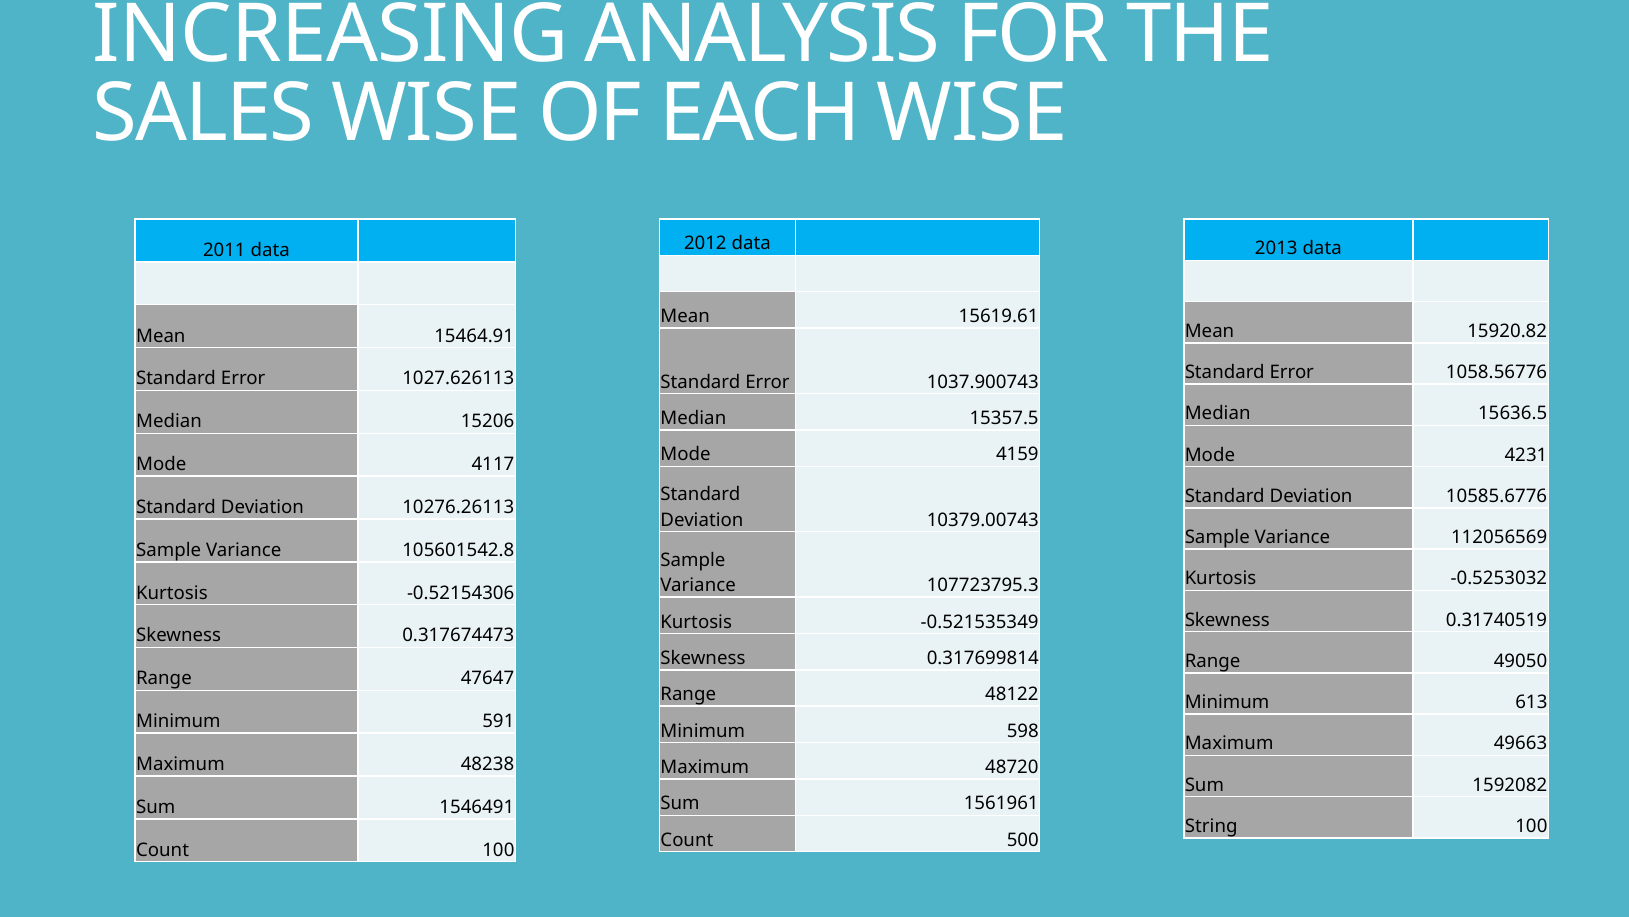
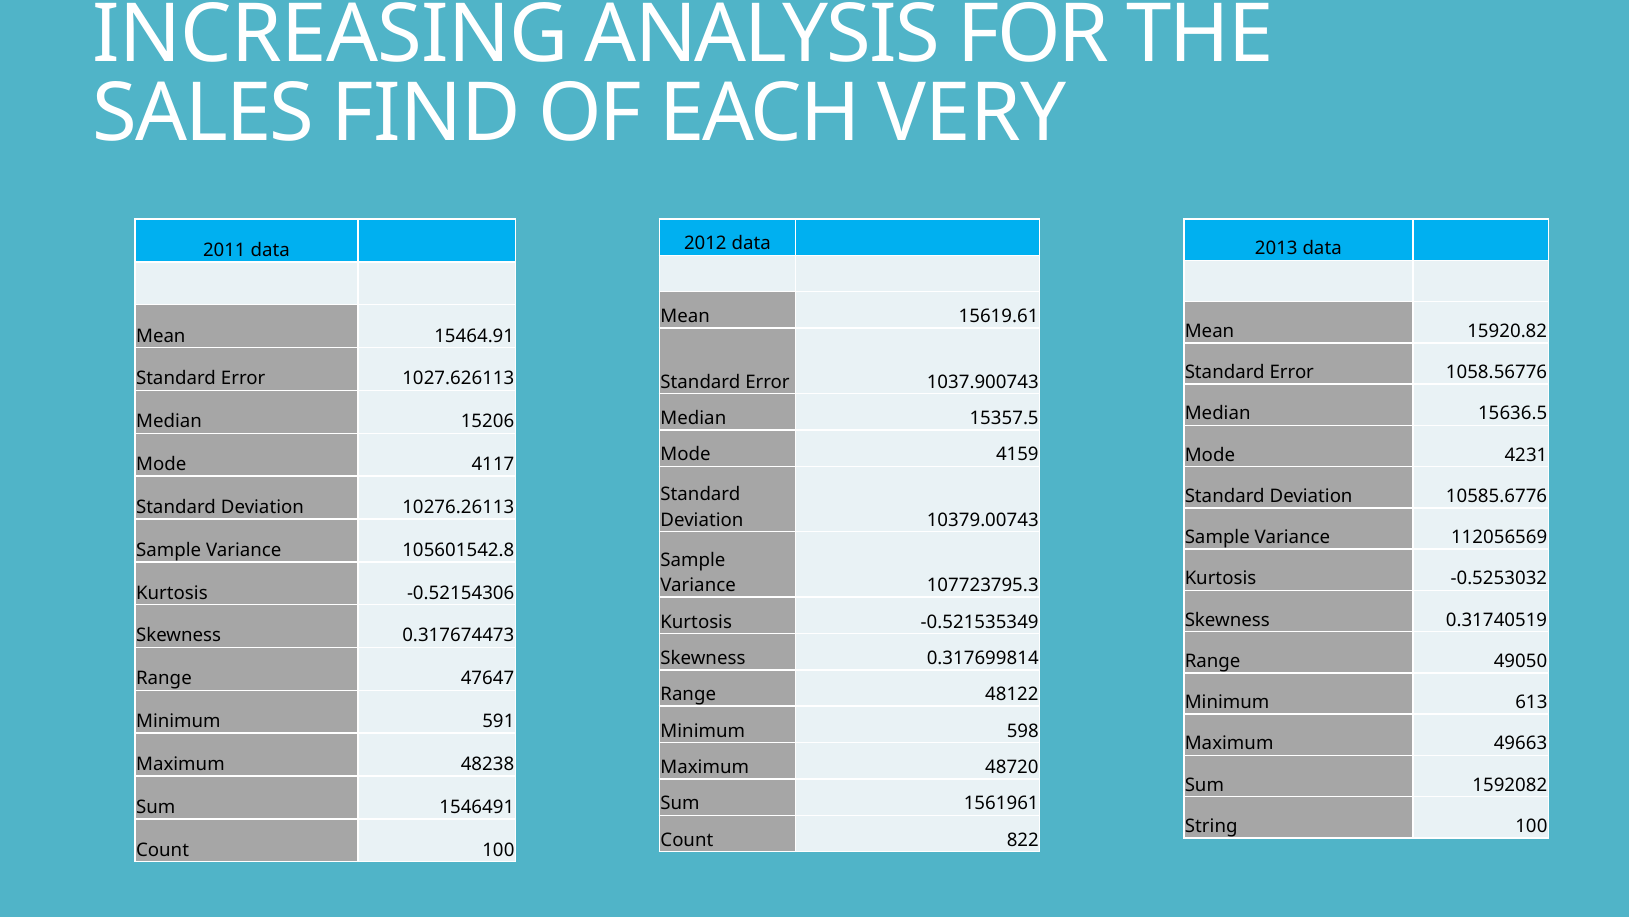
SALES WISE: WISE -> FIND (426, 113)
EACH WISE: WISE -> VERY (972, 113)
500: 500 -> 822 (1023, 839)
